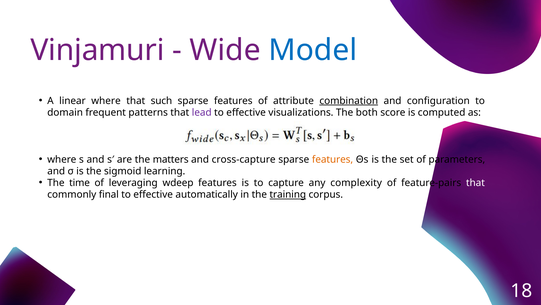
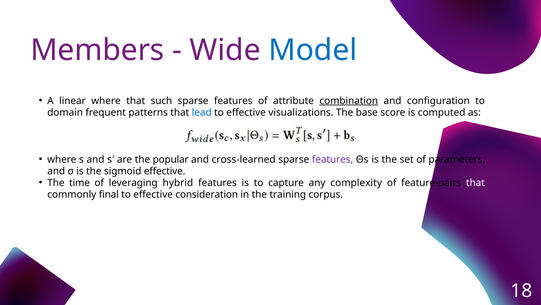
Vinjamuri: Vinjamuri -> Members (97, 50)
lead colour: purple -> blue (202, 112)
both: both -> base (367, 112)
matters: matters -> popular (171, 159)
cross-capture: cross-capture -> cross-learned (244, 159)
features colour: orange -> purple (333, 159)
sigmoid learning: learning -> effective (165, 171)
wdeep: wdeep -> hybrid (178, 182)
automatically: automatically -> consideration (207, 194)
training underline: present -> none (288, 194)
